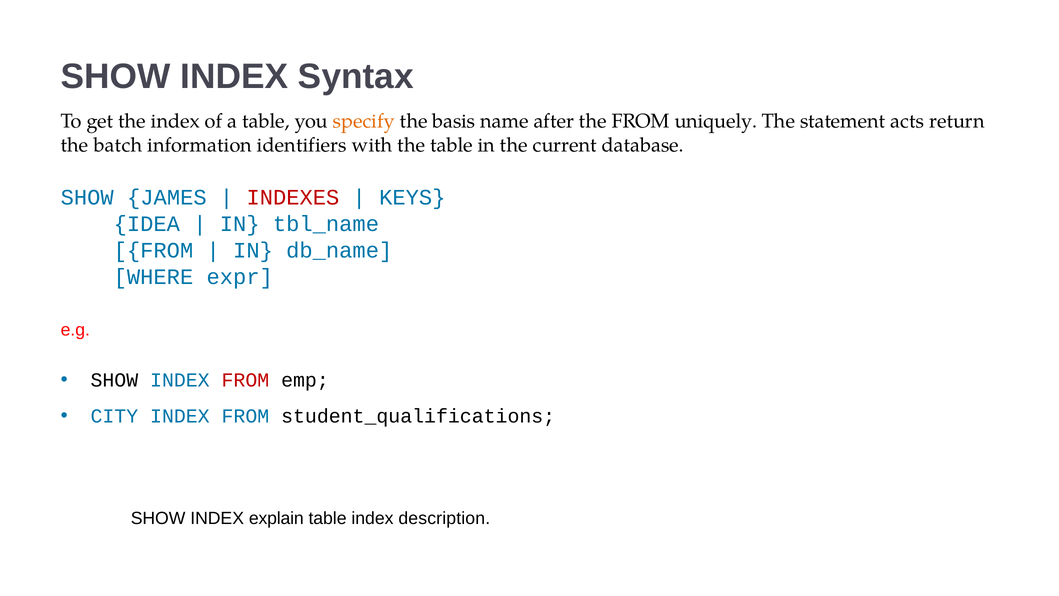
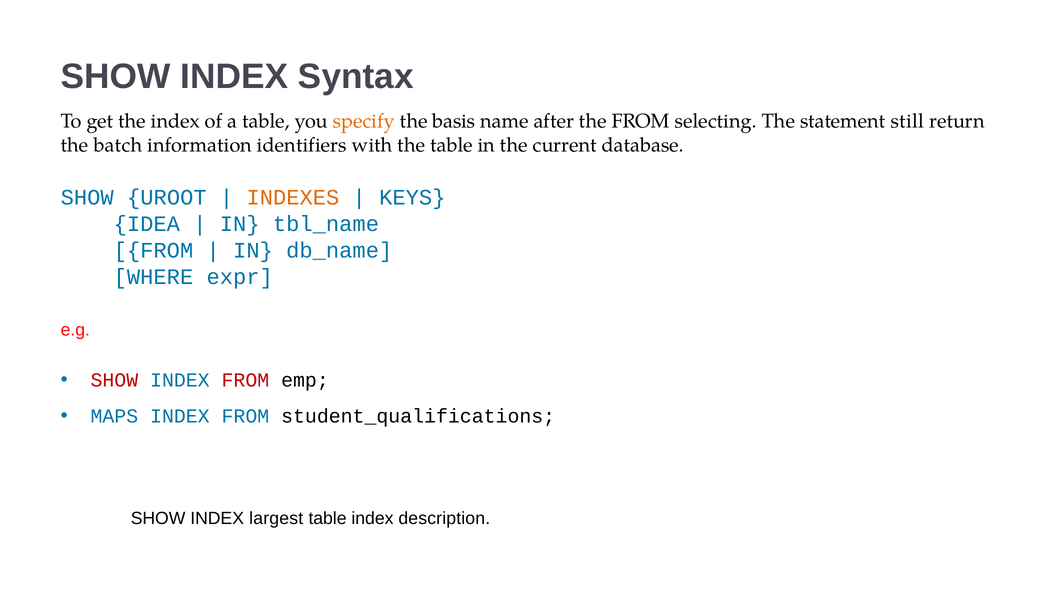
uniquely: uniquely -> selecting (716, 121)
acts: acts -> still (907, 121)
JAMES: JAMES -> UROOT (167, 197)
INDEXES colour: red -> orange (293, 197)
SHOW colour: black -> red (114, 380)
CITY: CITY -> MAPS (114, 416)
explain: explain -> largest (276, 518)
